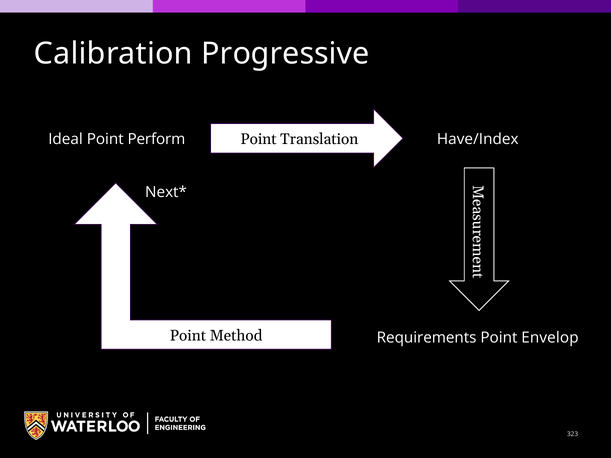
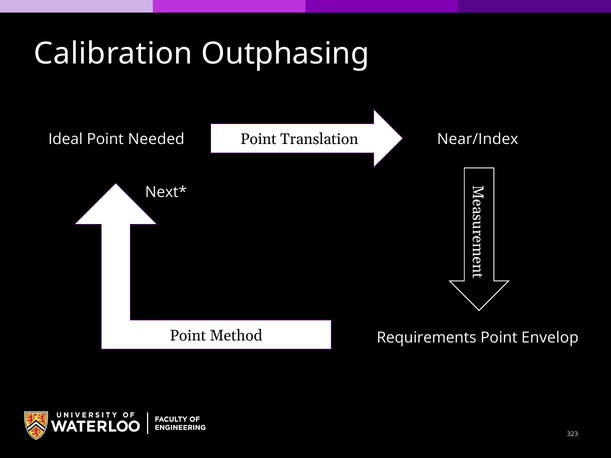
Progressive: Progressive -> Outphasing (285, 54)
Perform: Perform -> Needed (156, 139)
Have/Index: Have/Index -> Near/Index (478, 139)
